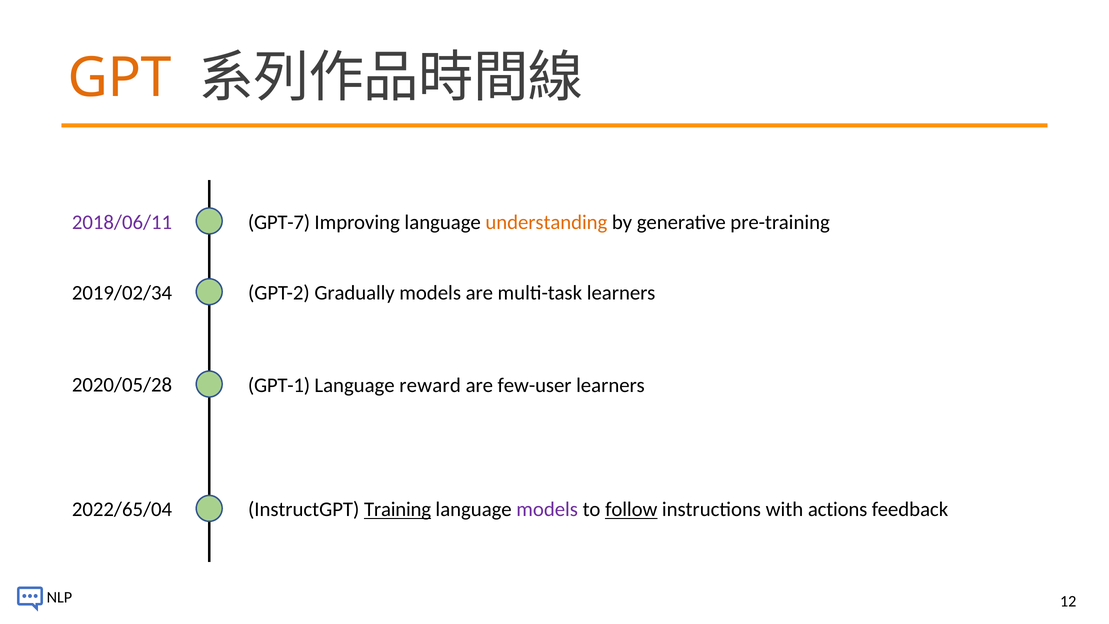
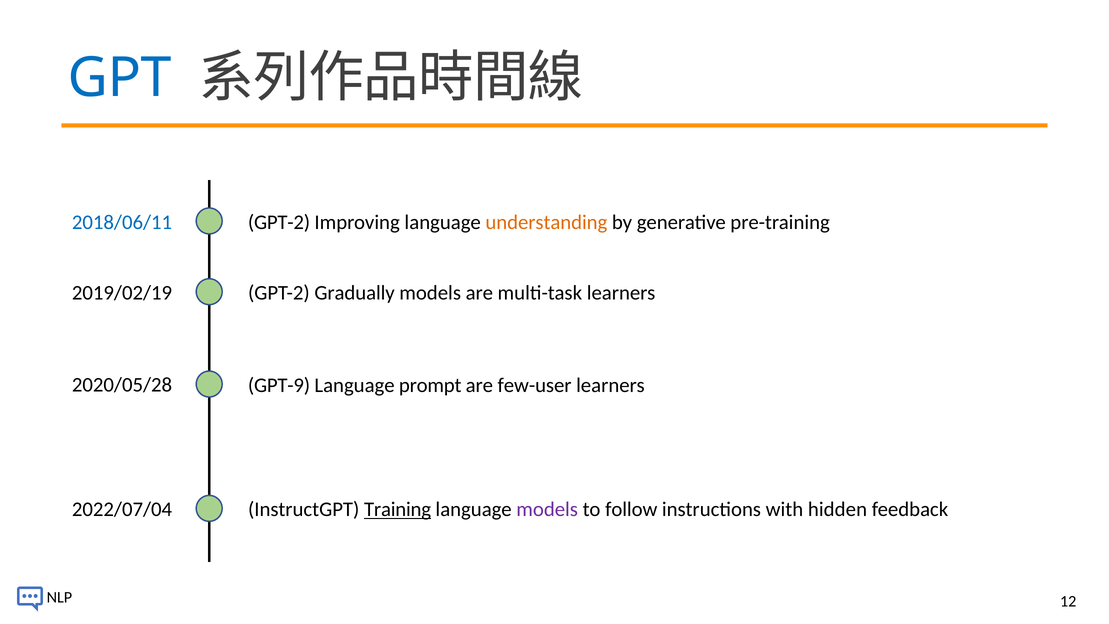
GPT colour: orange -> blue (120, 78)
2018/06/11 colour: purple -> blue (122, 222)
GPT-7: GPT-7 -> GPT-2 (279, 222)
2019/02/34: 2019/02/34 -> 2019/02/19 (122, 293)
GPT-1: GPT-1 -> GPT-9 (279, 385)
reward: reward -> prompt (430, 385)
2022/65/04: 2022/65/04 -> 2022/07/04 (122, 509)
follow underline: present -> none (631, 509)
actions: actions -> hidden (837, 509)
